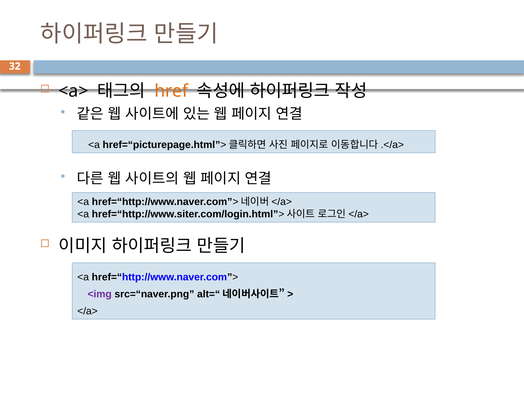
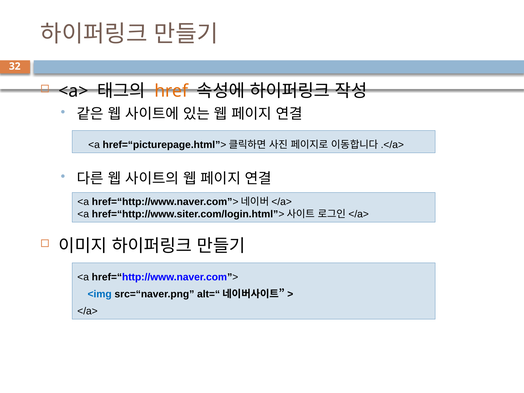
<img colour: purple -> blue (100, 294)
